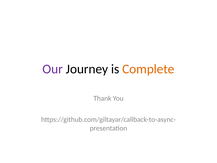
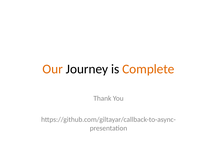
Our colour: purple -> orange (53, 69)
